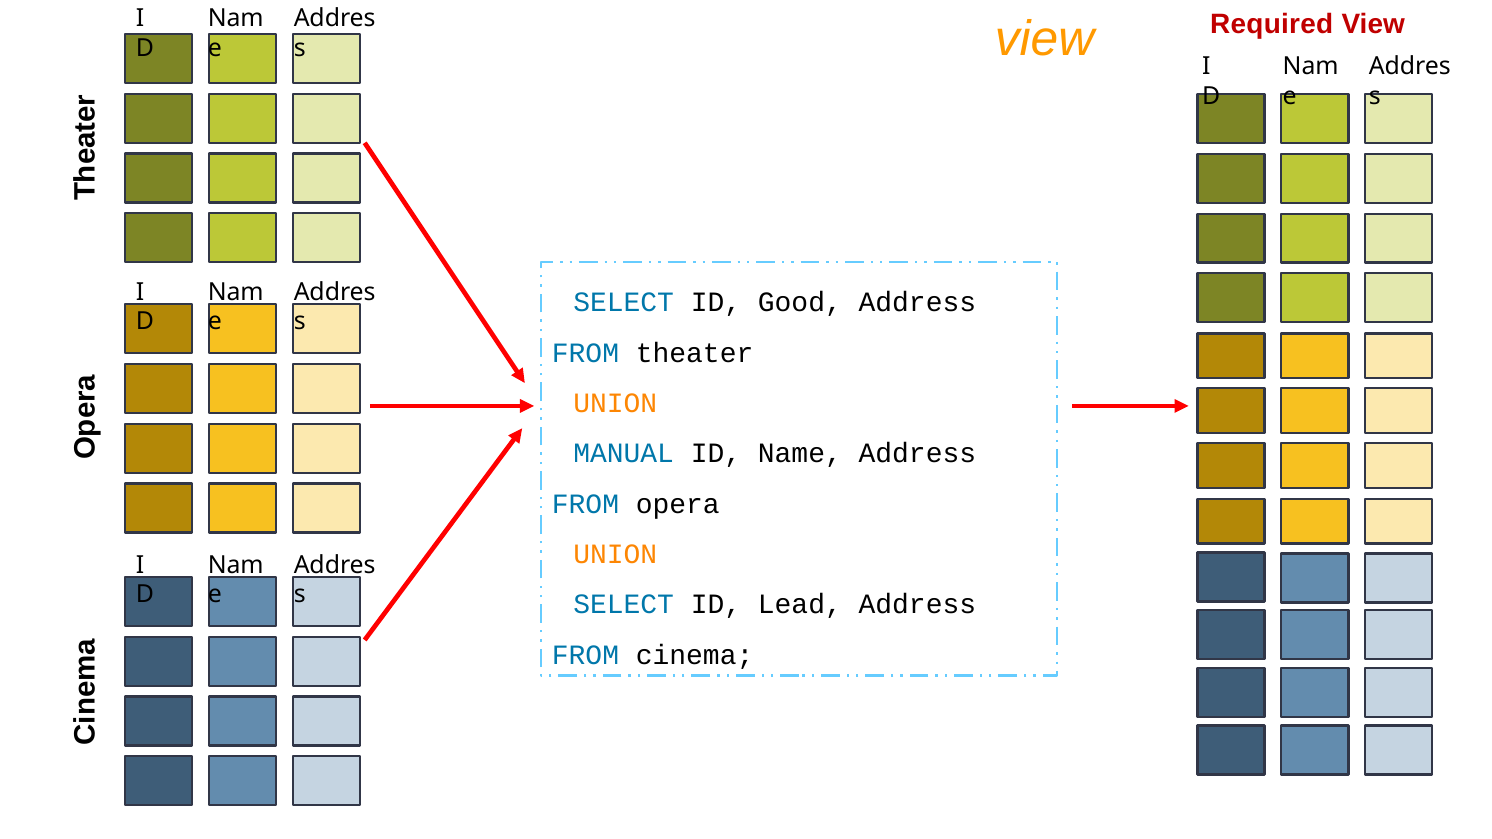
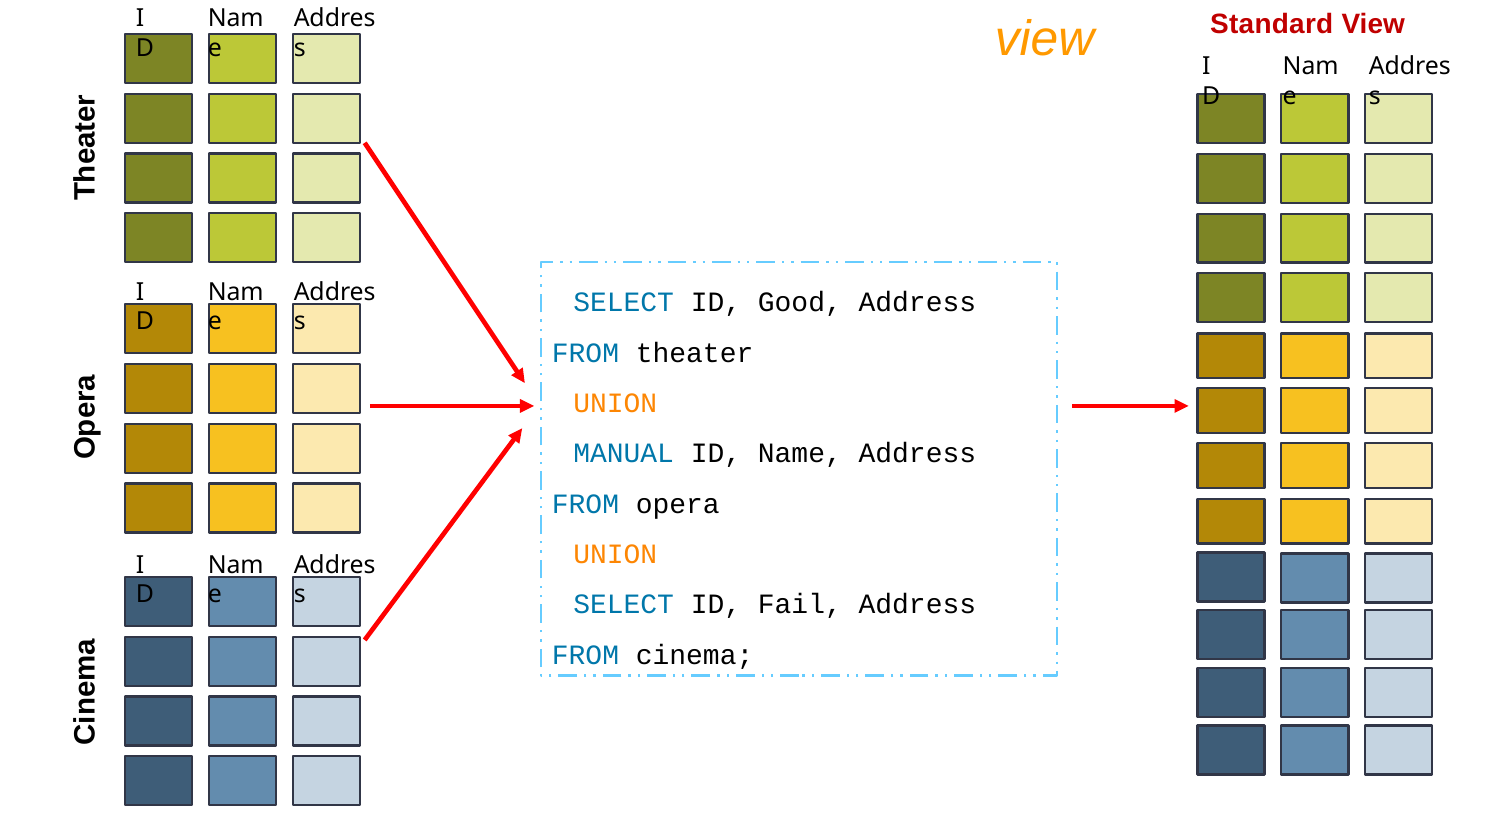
Required: Required -> Standard (1272, 25)
Lead: Lead -> Fail (800, 605)
